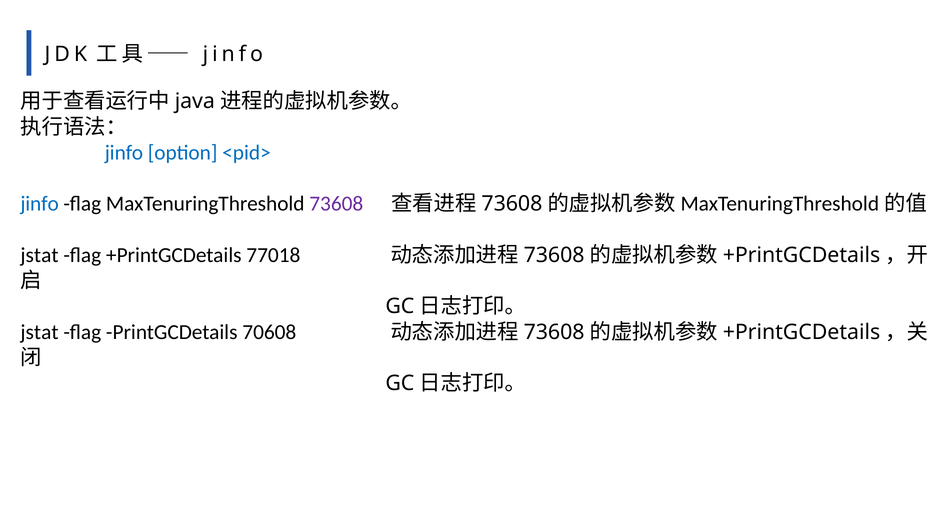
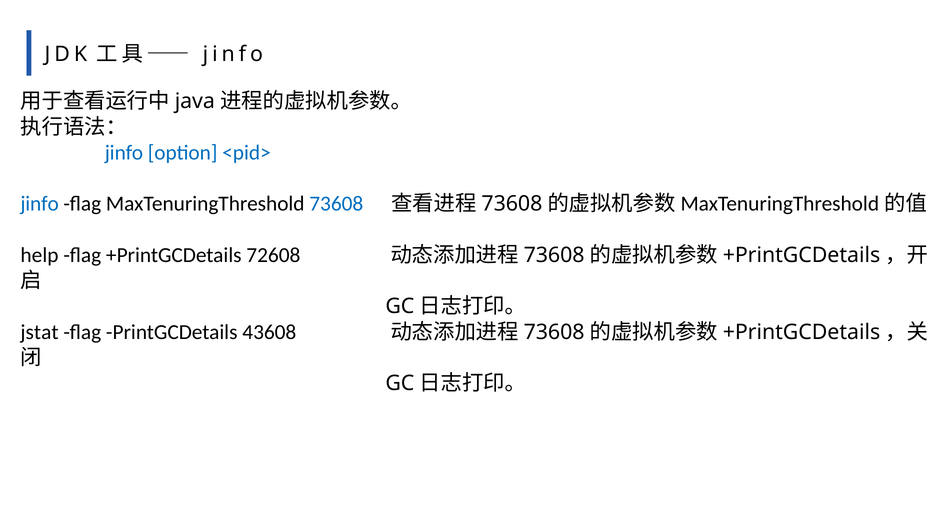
73608 colour: purple -> blue (336, 204)
jstat: jstat -> help (39, 255)
77018: 77018 -> 72608 (273, 255)
70608: 70608 -> 43608 (269, 332)
